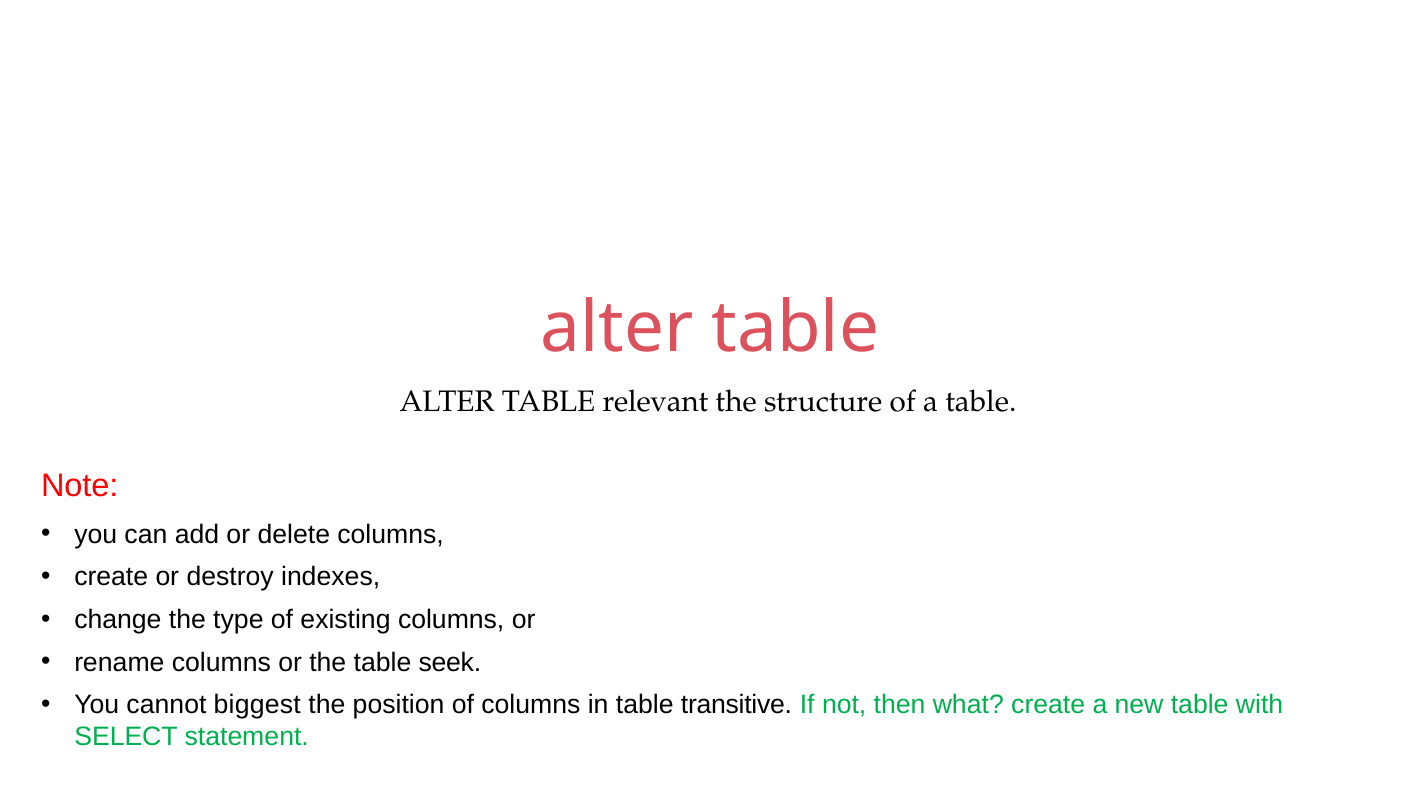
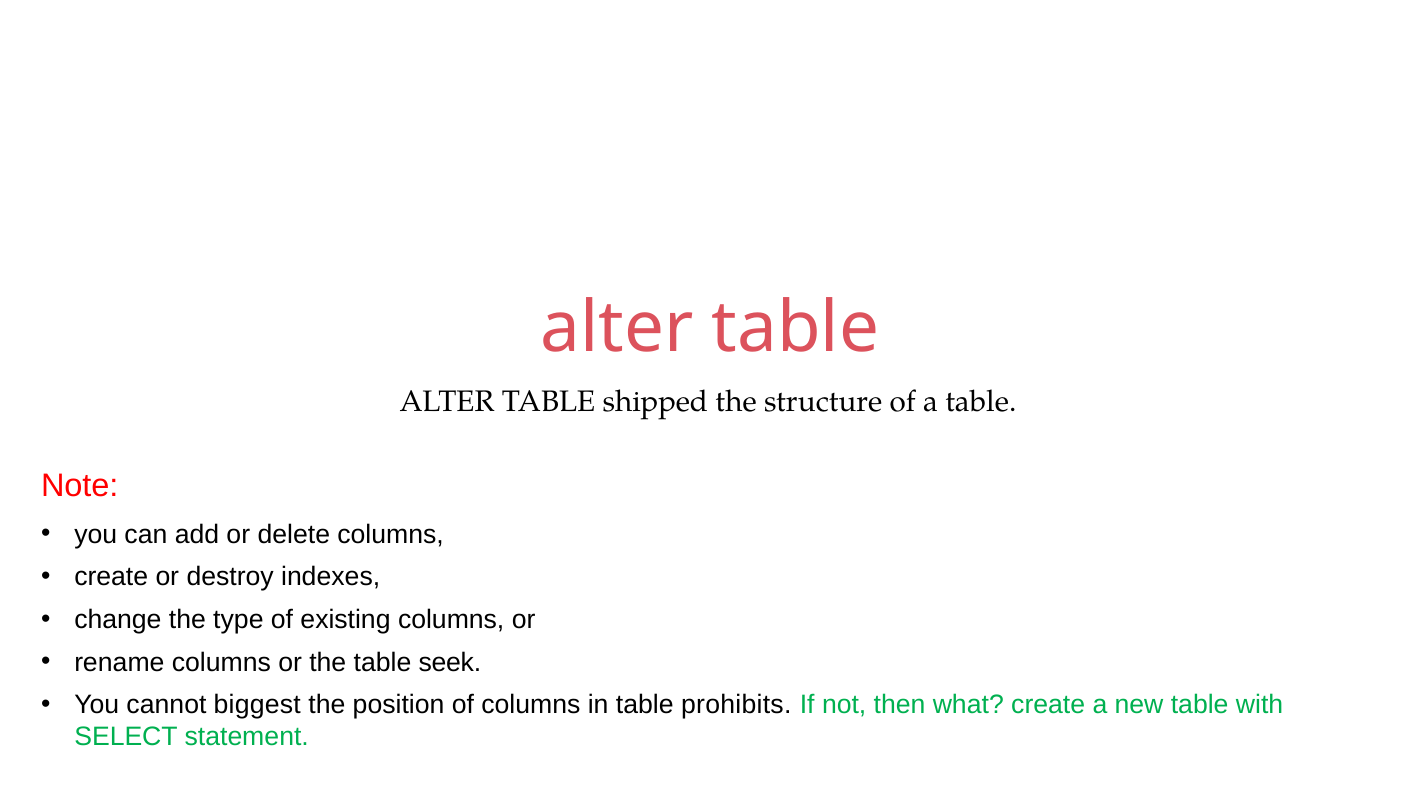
relevant: relevant -> shipped (655, 401)
transitive: transitive -> prohibits (736, 705)
